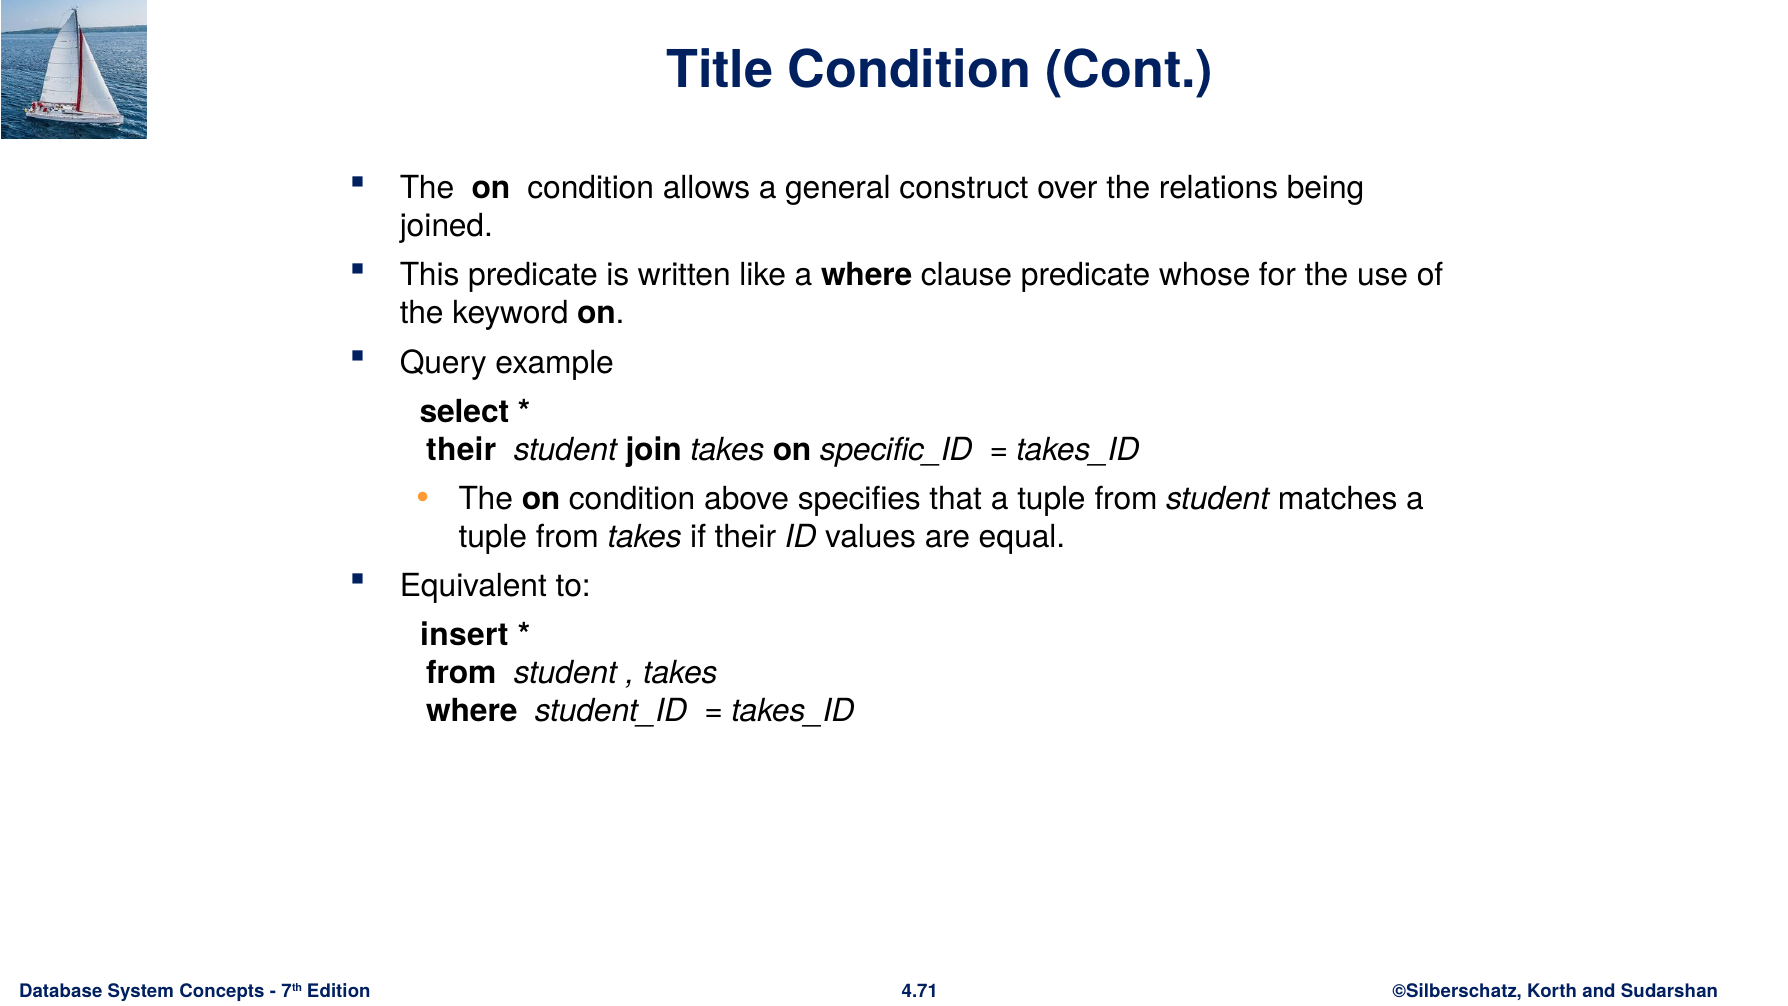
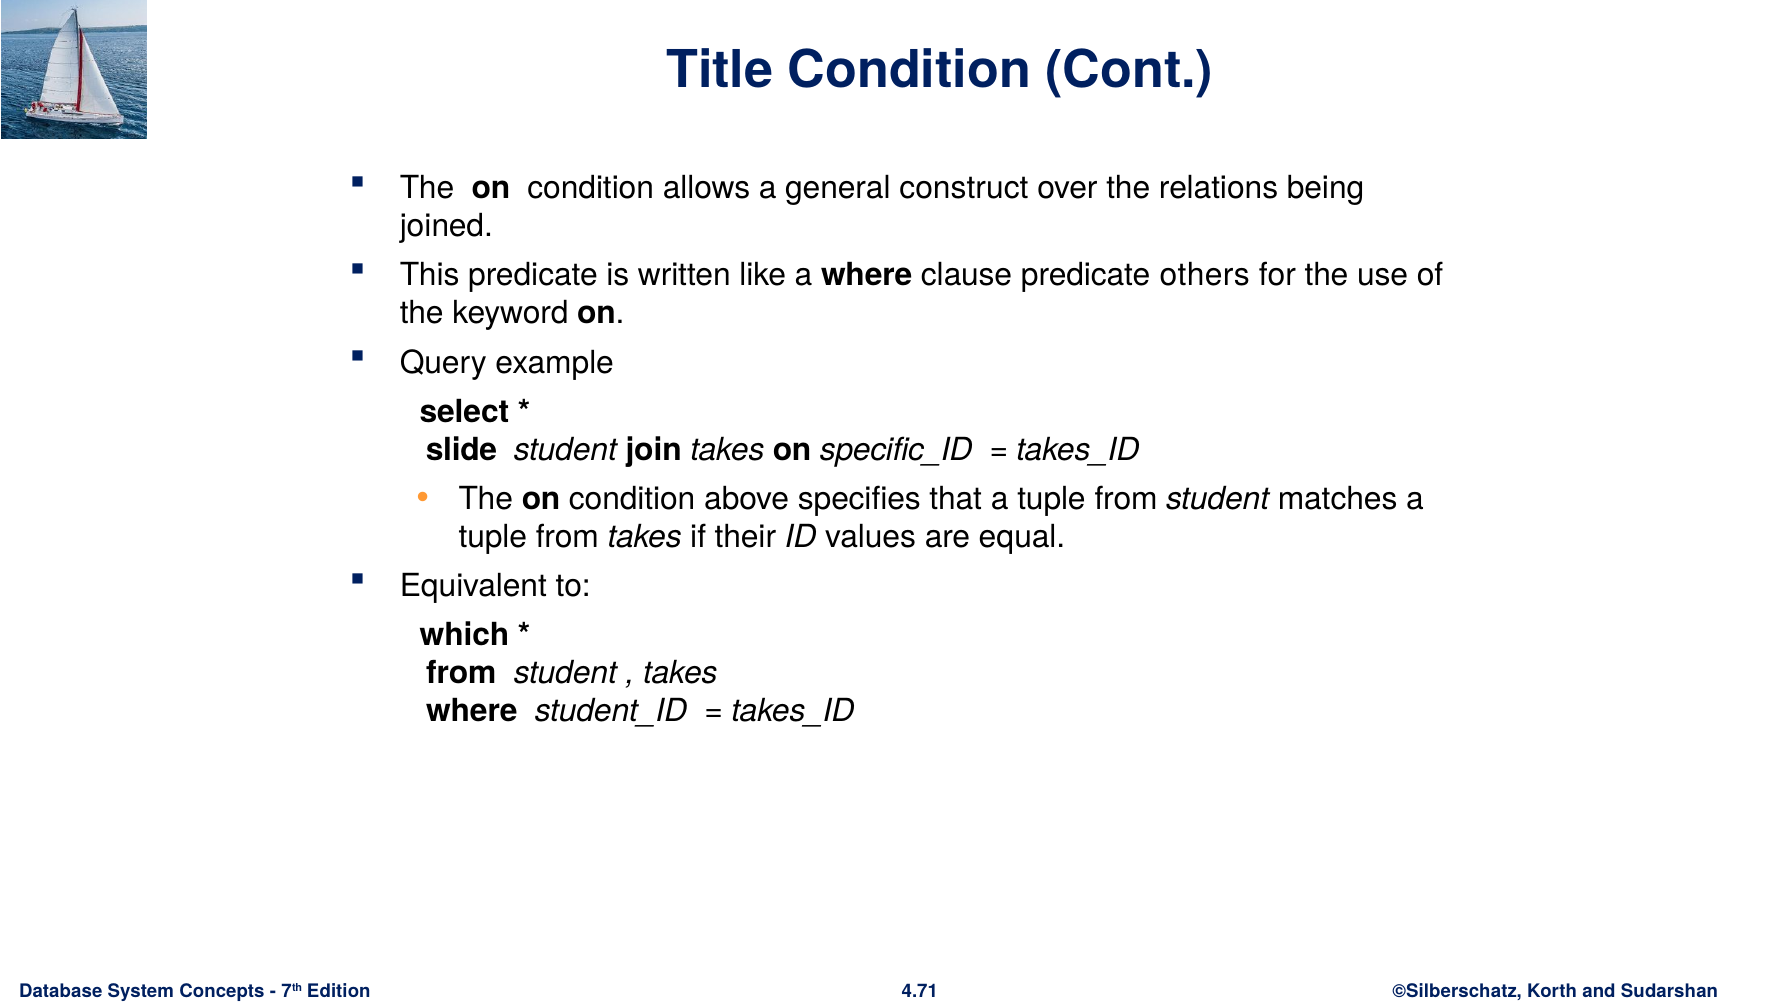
whose: whose -> others (1205, 275)
their: their -> slide (461, 450)
insert: insert -> which (465, 635)
